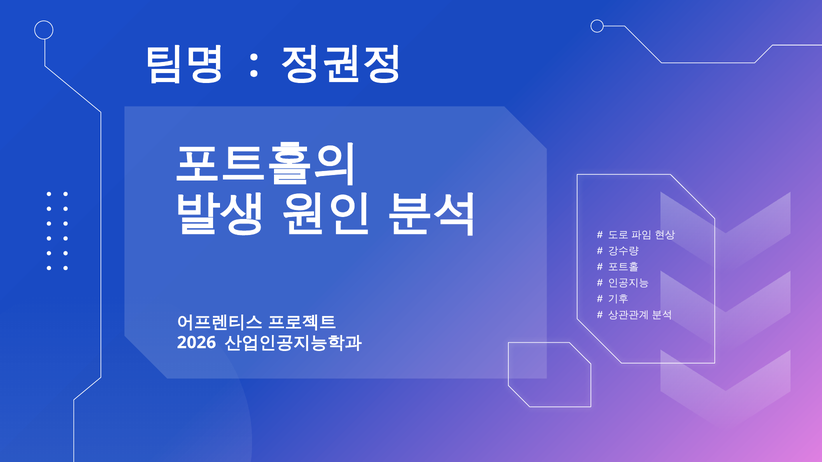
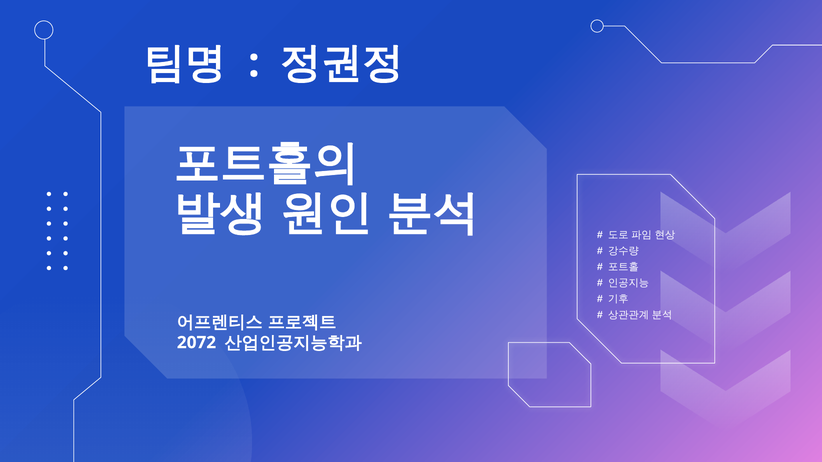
2026: 2026 -> 2072 (197, 343)
